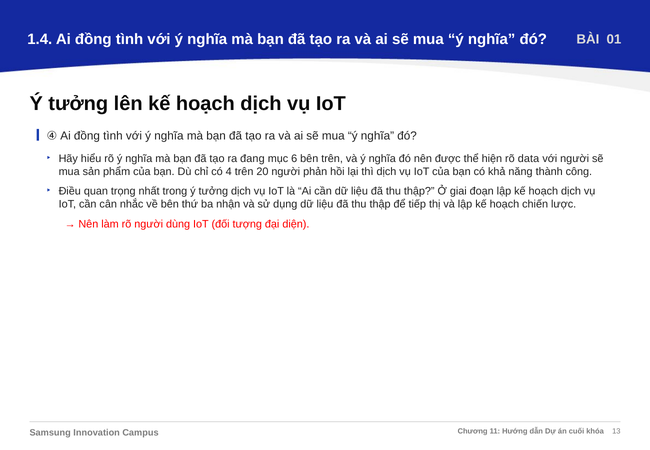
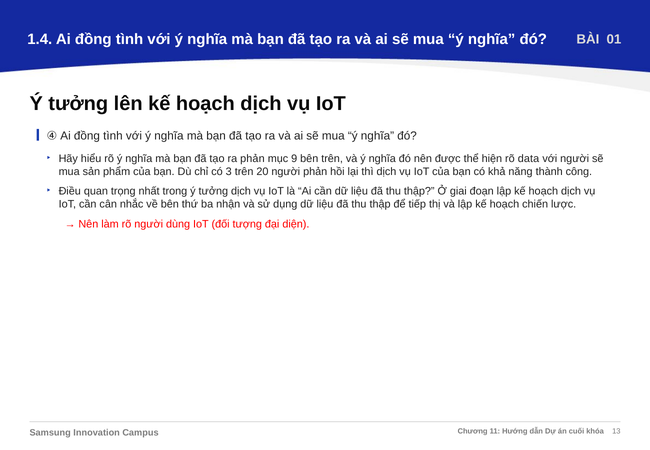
ra đang: đang -> phản (252, 159)
6: 6 -> 9 (294, 159)
4: 4 -> 3 (229, 172)
